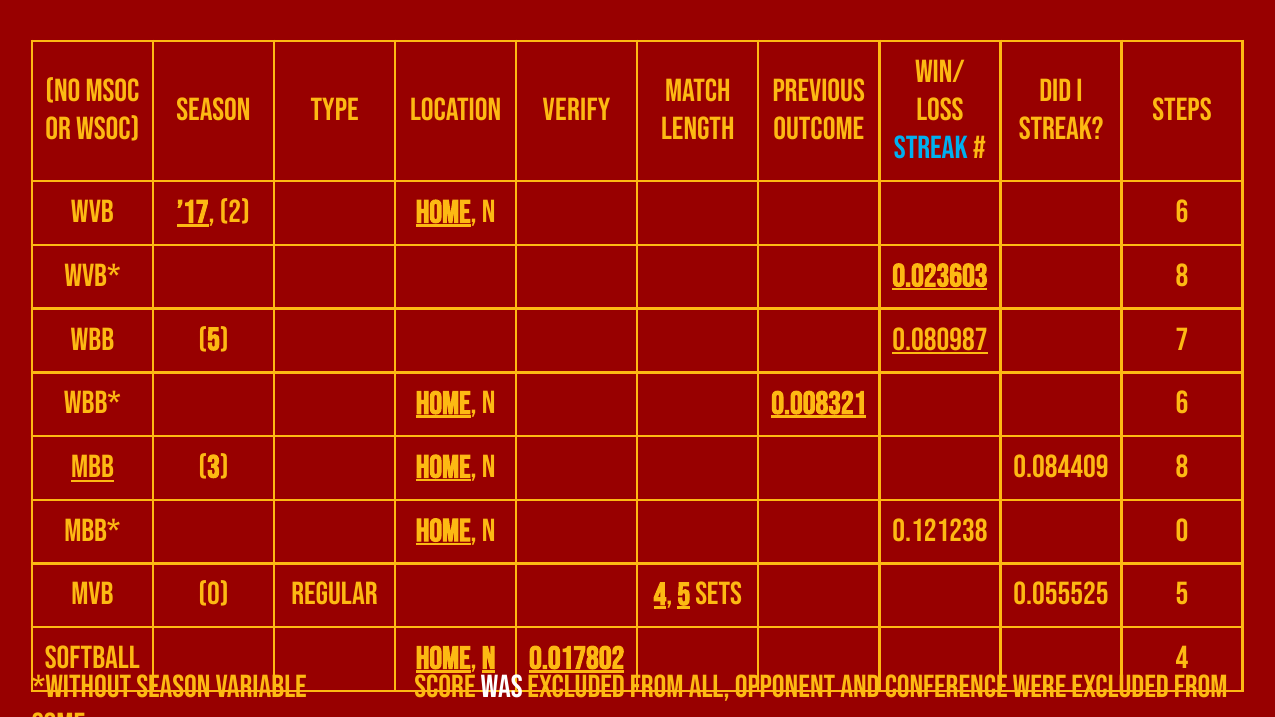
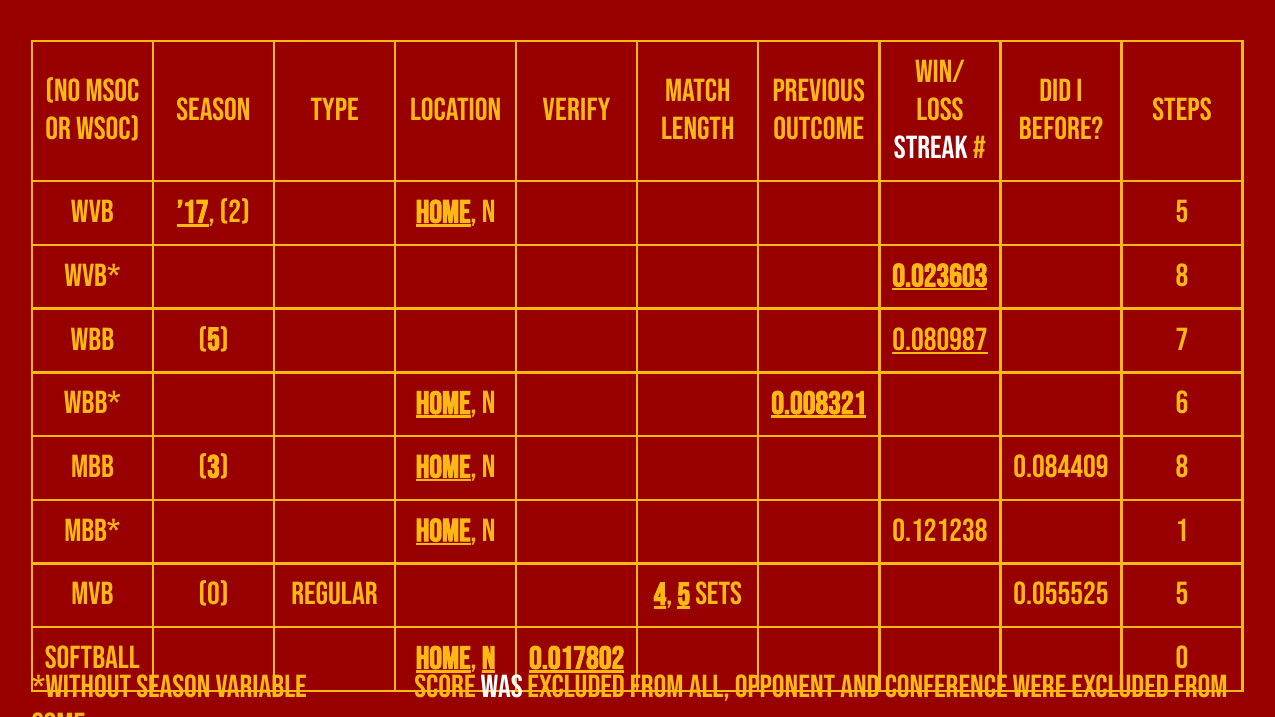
streak: streak -> before (1061, 129)
streak colour: light blue -> white (931, 148)
N 6: 6 -> 5 (1182, 212)
MBB underline: present -> none (92, 467)
0.121238 0: 0 -> 1 (1182, 531)
0.017802 4: 4 -> 0 (1182, 658)
